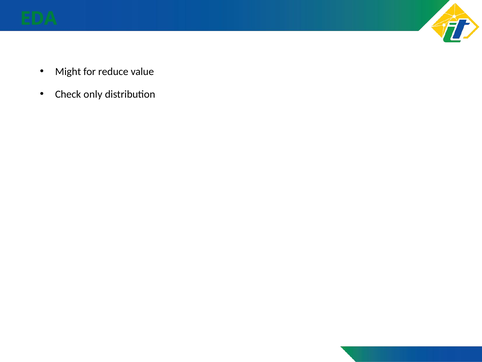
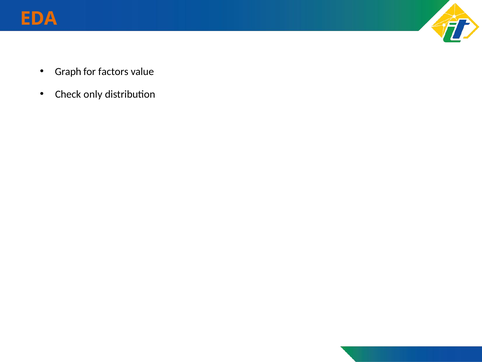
EDA colour: green -> orange (39, 18)
Might: Might -> Graph (68, 72)
reduce: reduce -> factors (113, 72)
